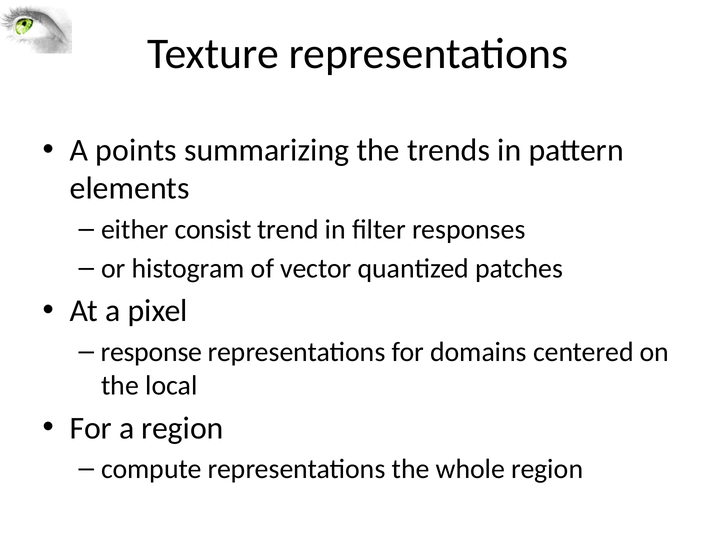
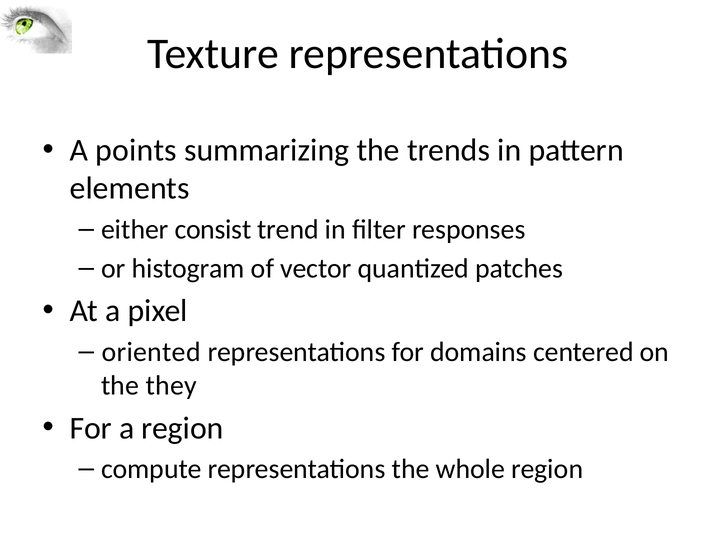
response: response -> oriented (151, 352)
local: local -> they (171, 386)
